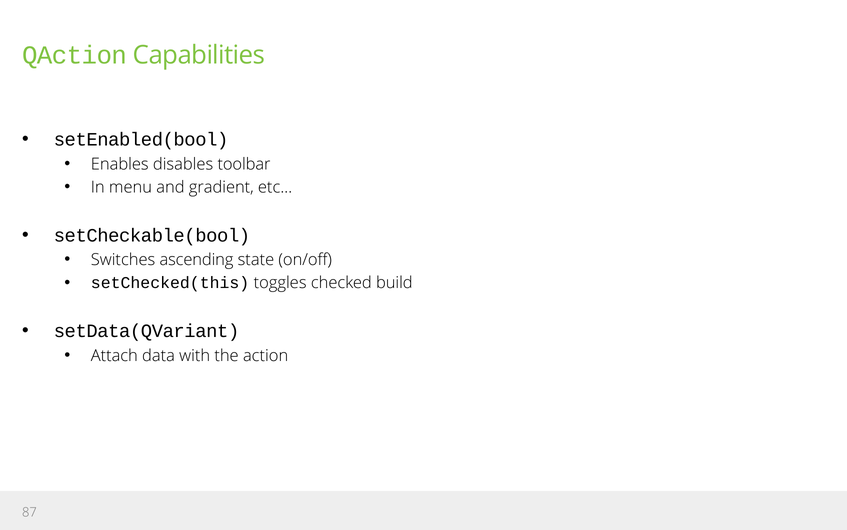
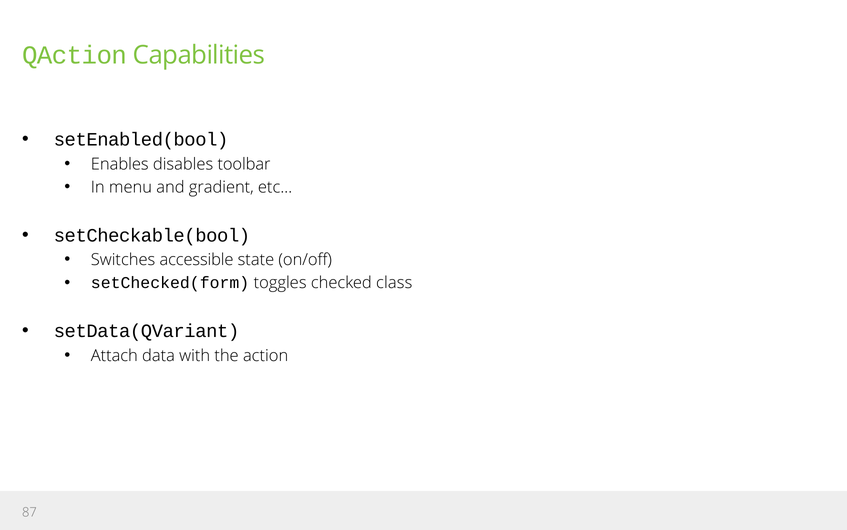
ascending: ascending -> accessible (197, 260)
setChecked(this: setChecked(this -> setChecked(form (170, 283)
build: build -> class (394, 283)
